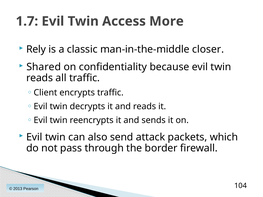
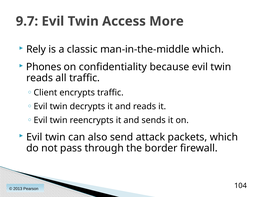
1.7: 1.7 -> 9.7 (27, 21)
man-in-the-middle closer: closer -> which (208, 49)
Shared: Shared -> Phones (44, 67)
